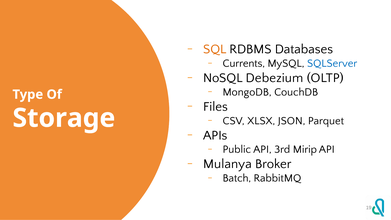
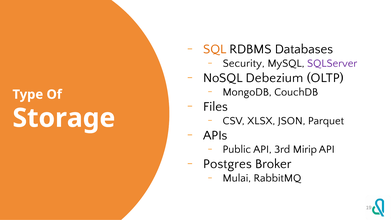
Currents: Currents -> Security (244, 63)
SQLServer colour: blue -> purple (332, 63)
Mulanya: Mulanya -> Postgres (227, 164)
Batch: Batch -> Mulai (237, 178)
